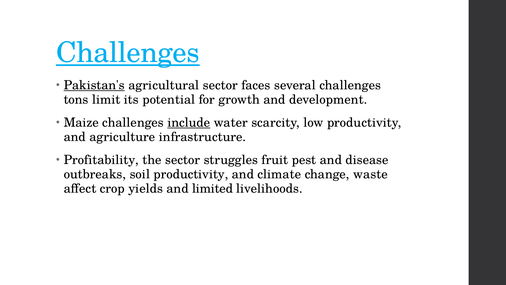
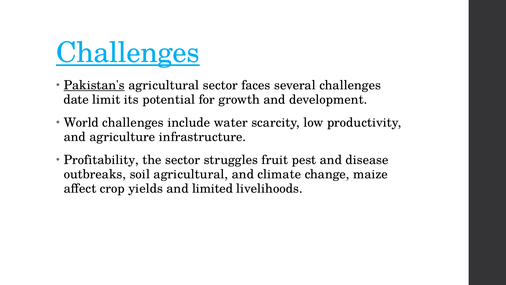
tons: tons -> date (76, 100)
Maize: Maize -> World (81, 122)
include underline: present -> none (189, 122)
soil productivity: productivity -> agricultural (191, 174)
waste: waste -> maize (371, 174)
